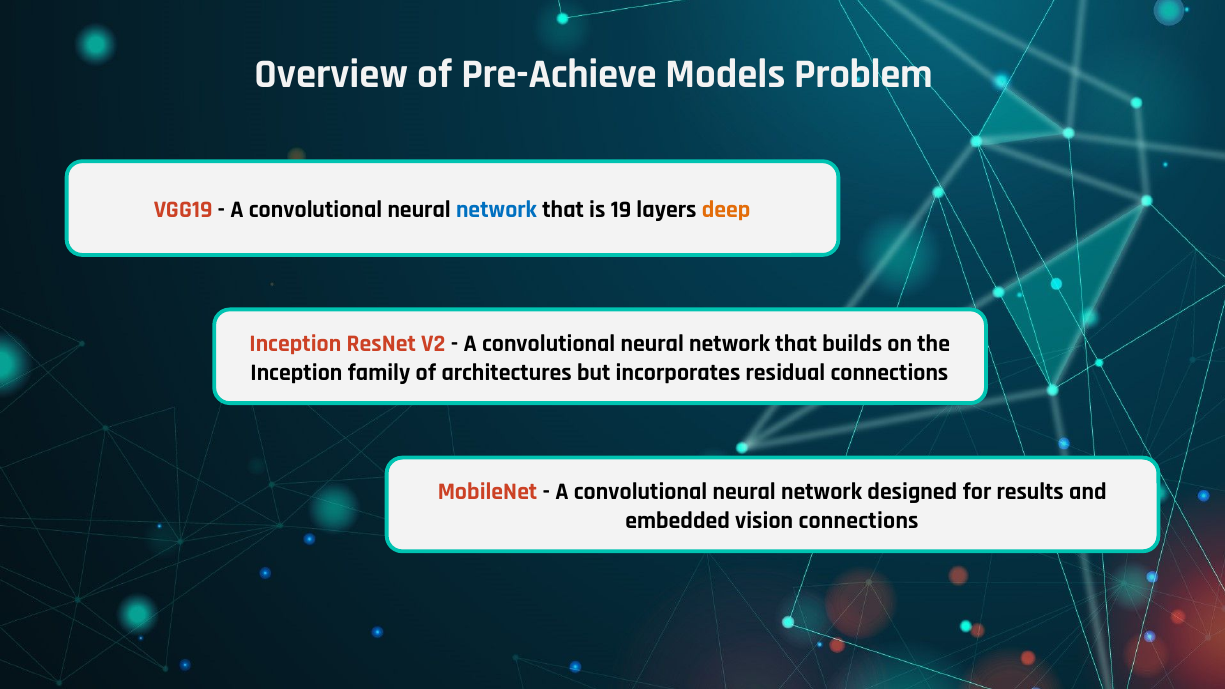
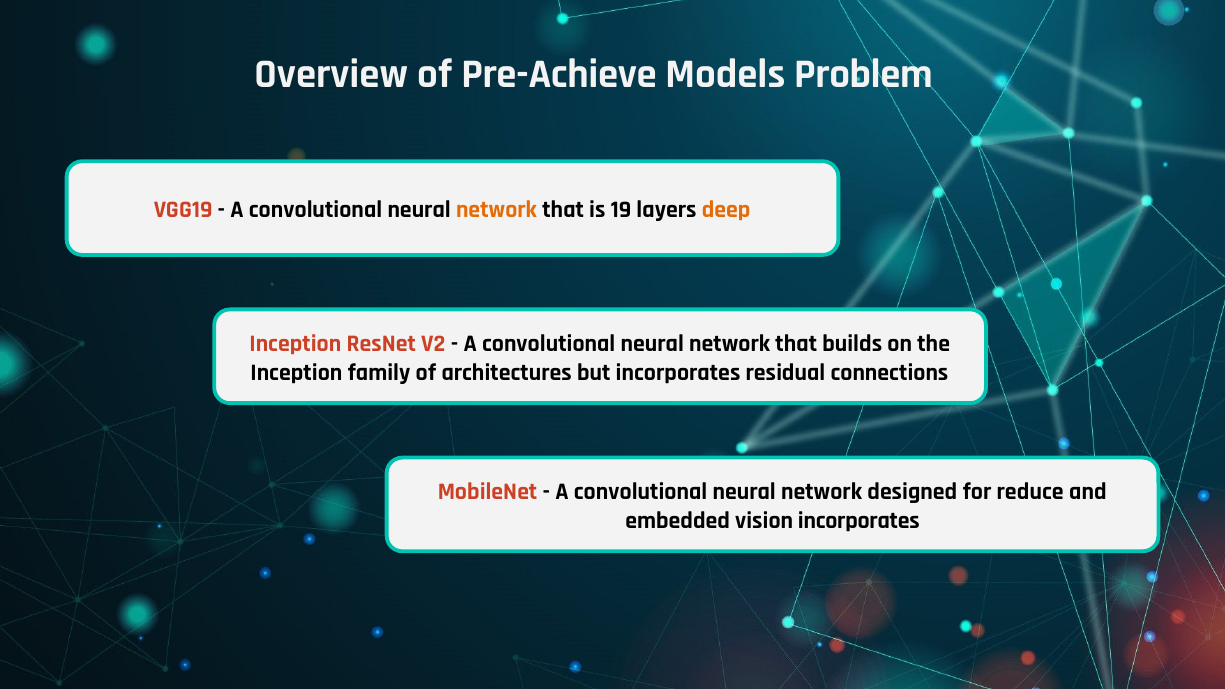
network colour: blue -> orange (497, 210)
results: results -> reduce (1030, 492)
vision connections: connections -> incorporates (859, 520)
